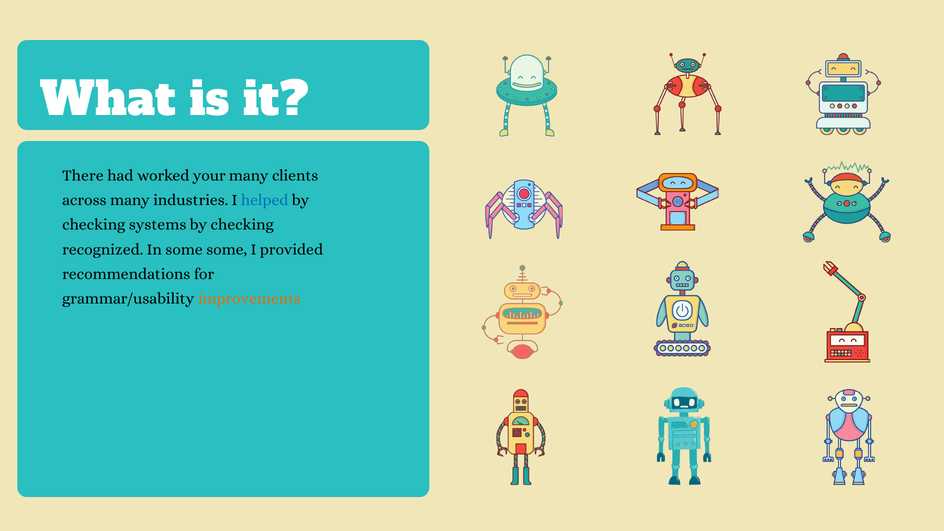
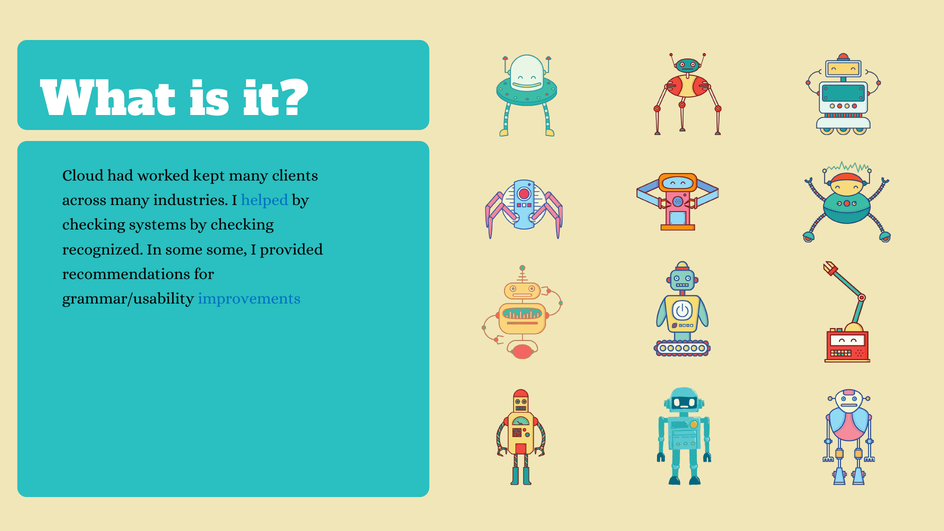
There: There -> Cloud (83, 176)
your: your -> kept (209, 176)
improvements colour: orange -> blue (249, 298)
